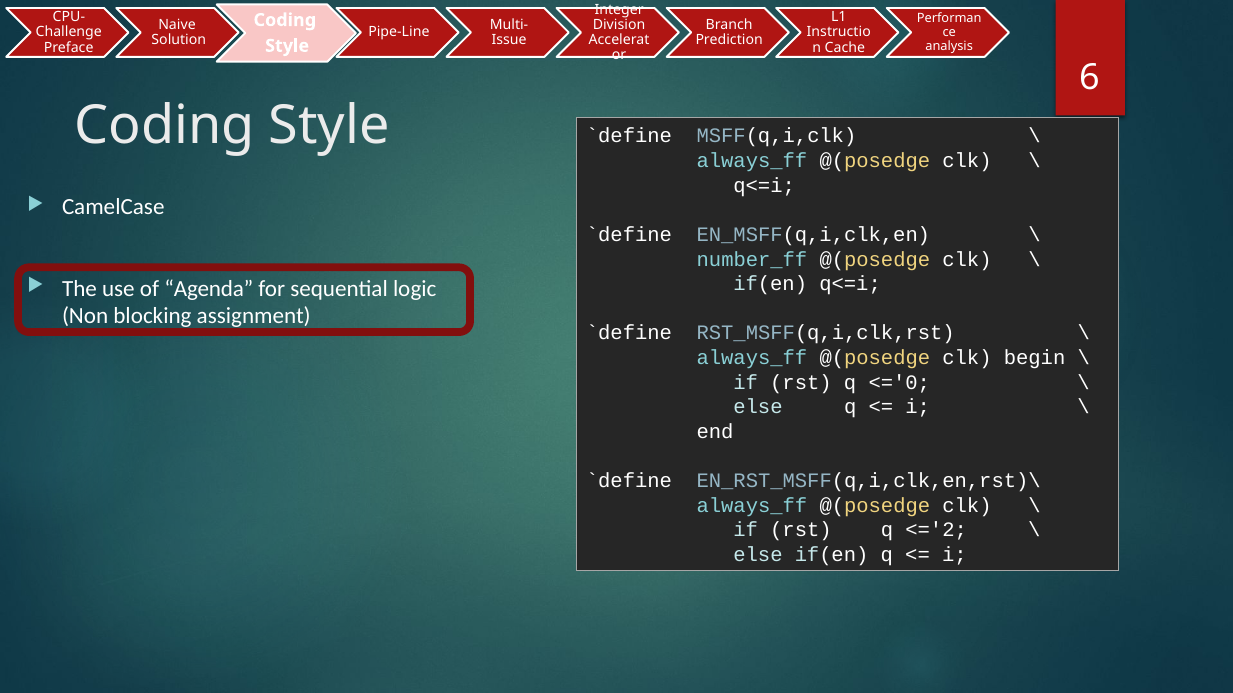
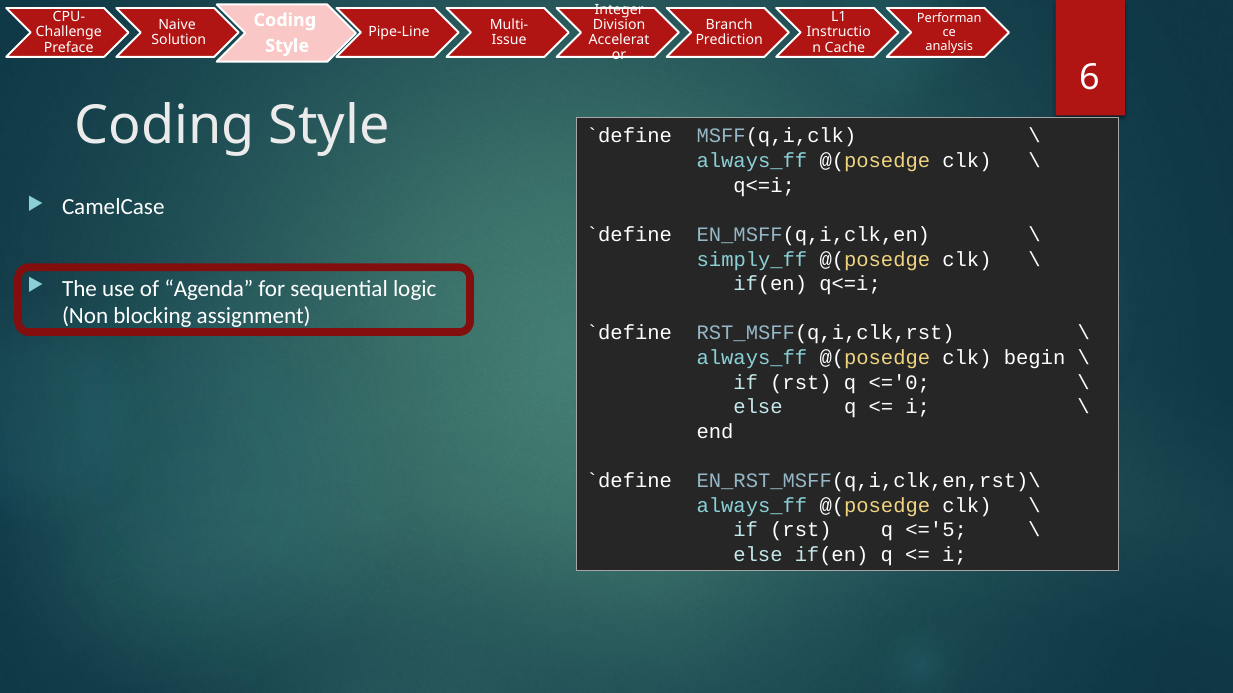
number_ff: number_ff -> simply_ff (752, 260)
<='2: <='2 -> <='5 (936, 531)
